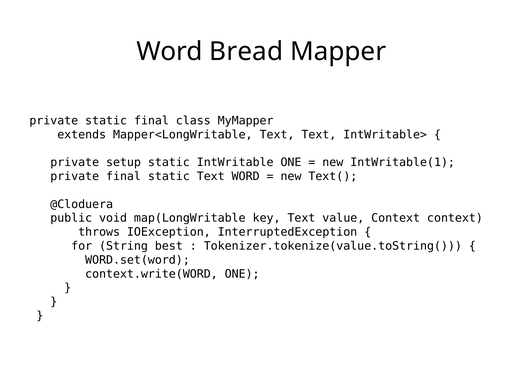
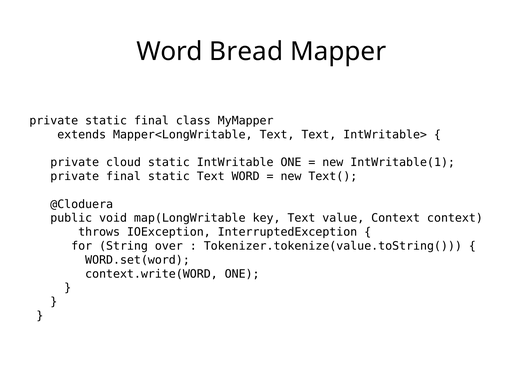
setup: setup -> cloud (124, 163)
best: best -> over (169, 246)
